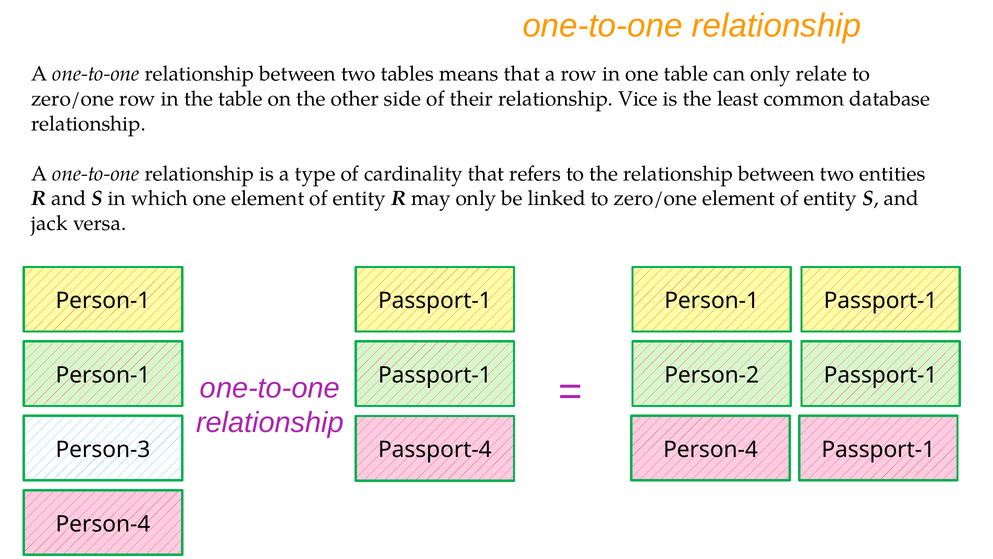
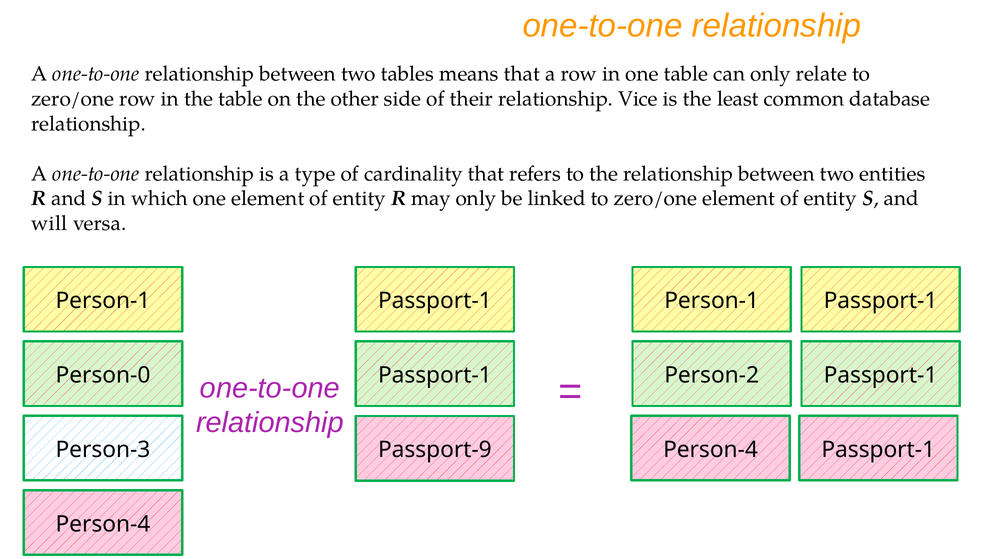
jack: jack -> will (49, 223)
Person-1: Person-1 -> Person-0 (103, 375)
Passport-4: Passport-4 -> Passport-9 (435, 450)
